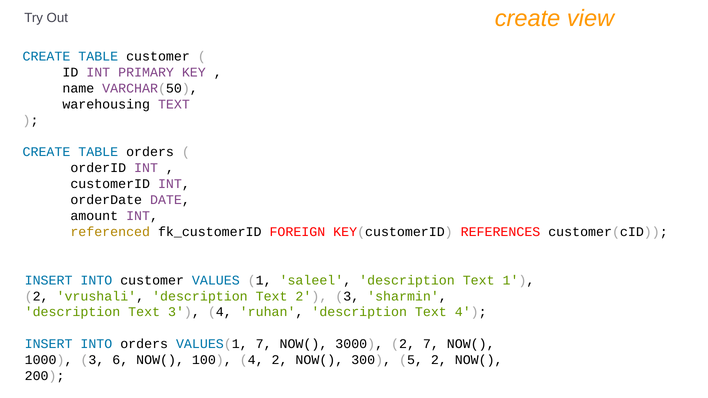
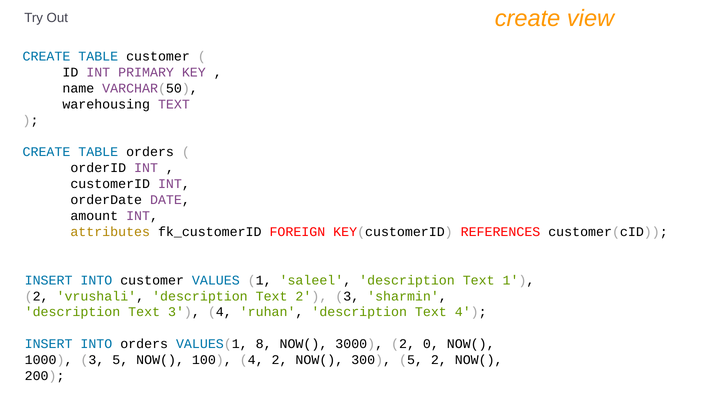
referenced: referenced -> attributes (110, 232)
VALUES(1 7: 7 -> 8 (264, 344)
2 7: 7 -> 0 (431, 344)
3 6: 6 -> 5 (120, 360)
